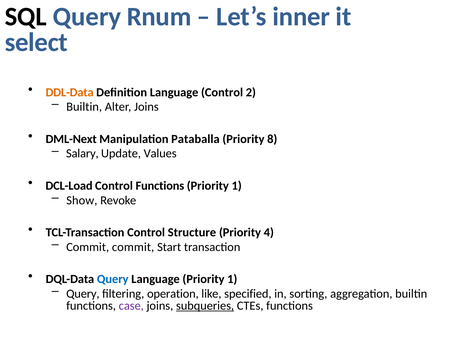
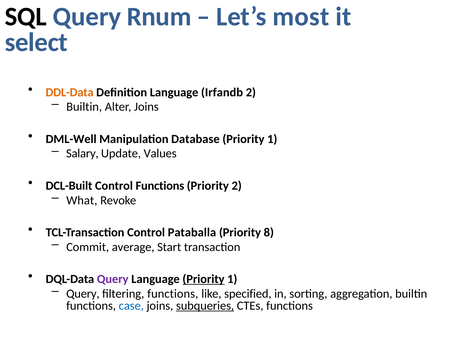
inner: inner -> most (301, 17)
Language Control: Control -> Irfandb (222, 92)
DML-Next: DML-Next -> DML-Well (71, 139)
Pataballa: Pataballa -> Database (195, 139)
8: 8 -> 1 (272, 139)
DCL-Load: DCL-Load -> DCL-Built (69, 186)
1: 1 -> 2 (237, 186)
Show: Show -> What (82, 200)
Structure: Structure -> Pataballa (192, 232)
4: 4 -> 8 (269, 232)
Commit commit: commit -> average (133, 247)
Query colour: blue -> purple (113, 279)
Priority underline: none -> present (204, 279)
filtering operation: operation -> functions (173, 293)
case colour: purple -> blue (131, 305)
